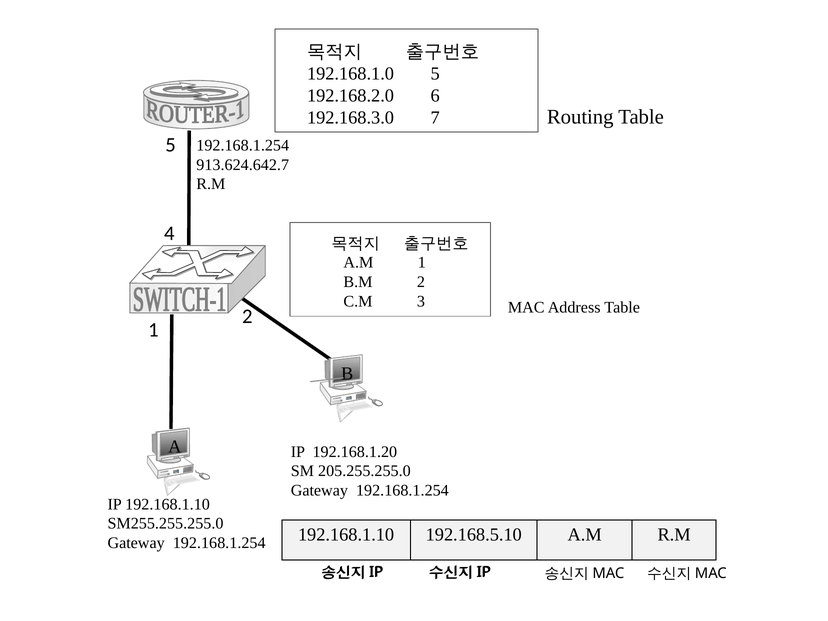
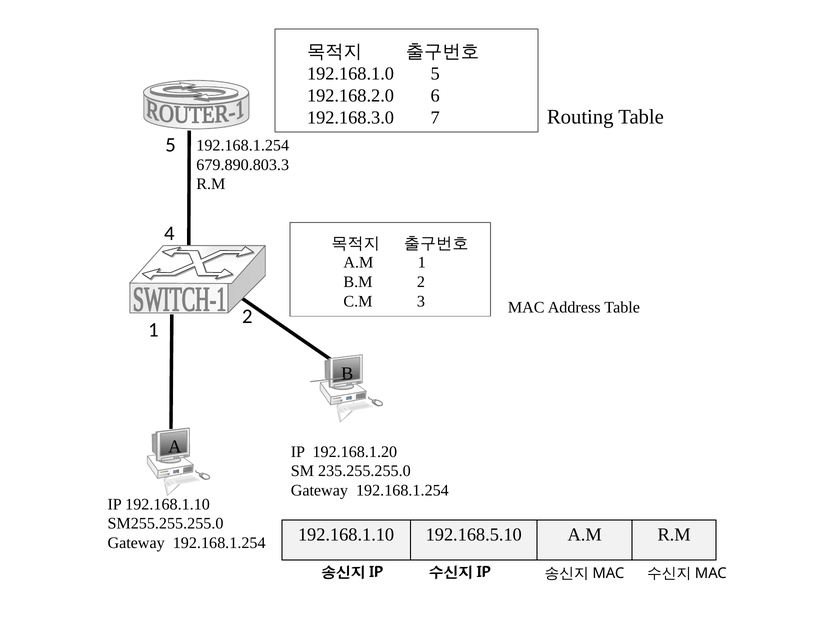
913.624.642.7: 913.624.642.7 -> 679.890.803.3 (243, 165)
205.255.255.0: 205.255.255.0 -> 235.255.255.0 (364, 471)
